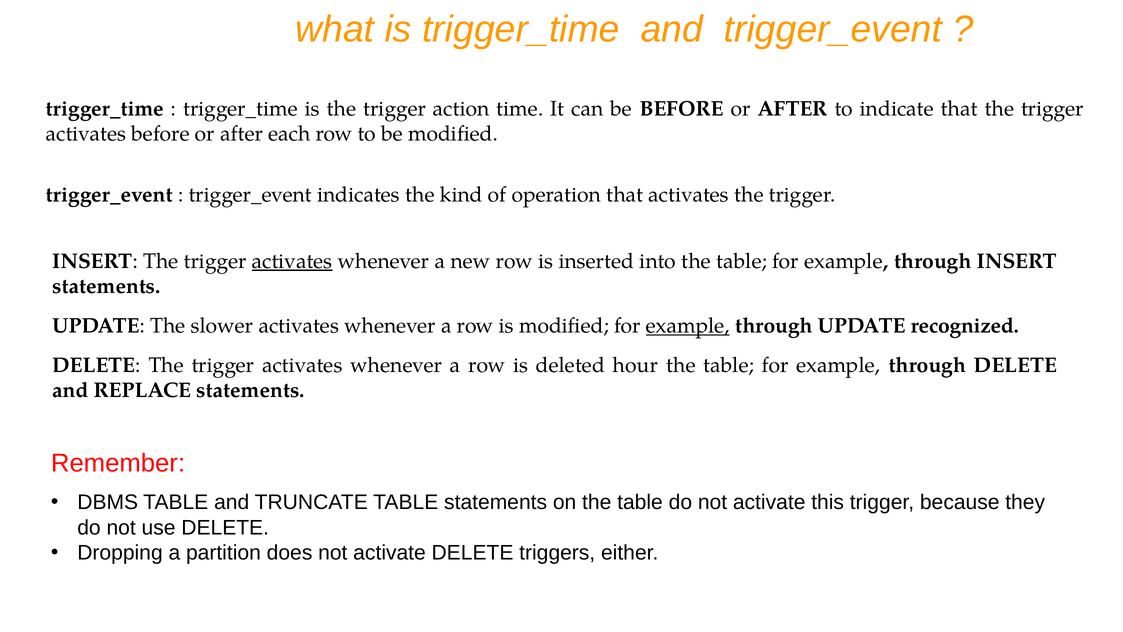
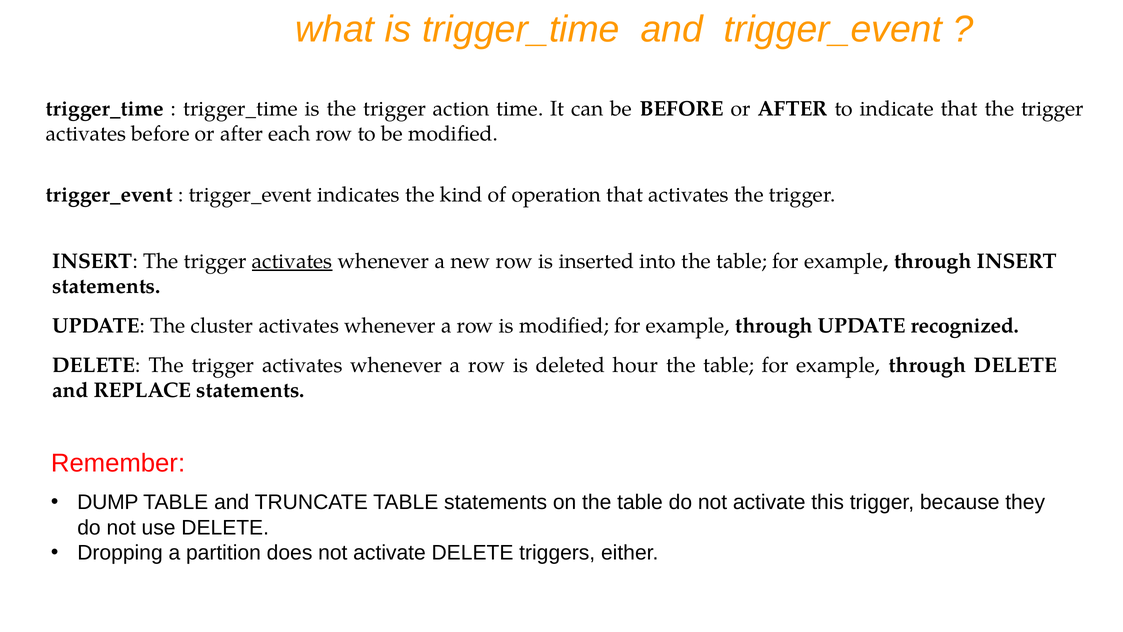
slower: slower -> cluster (222, 326)
example underline: present -> none (688, 326)
DBMS: DBMS -> DUMP (108, 502)
